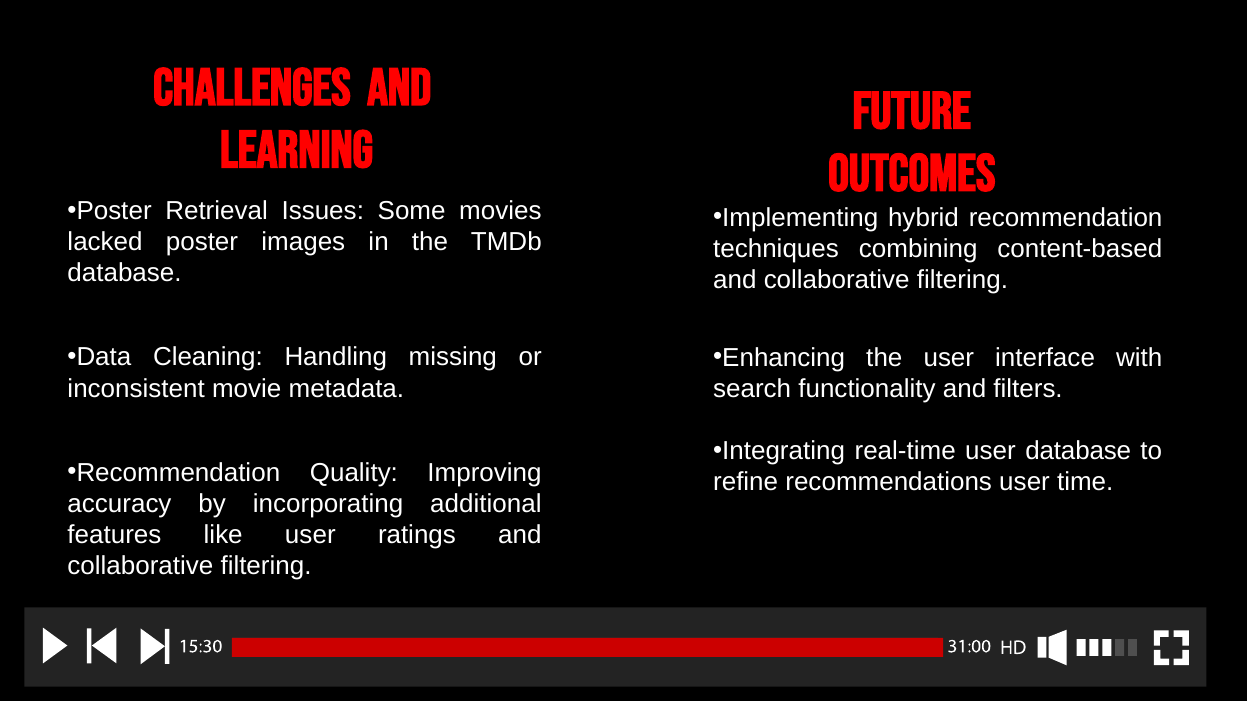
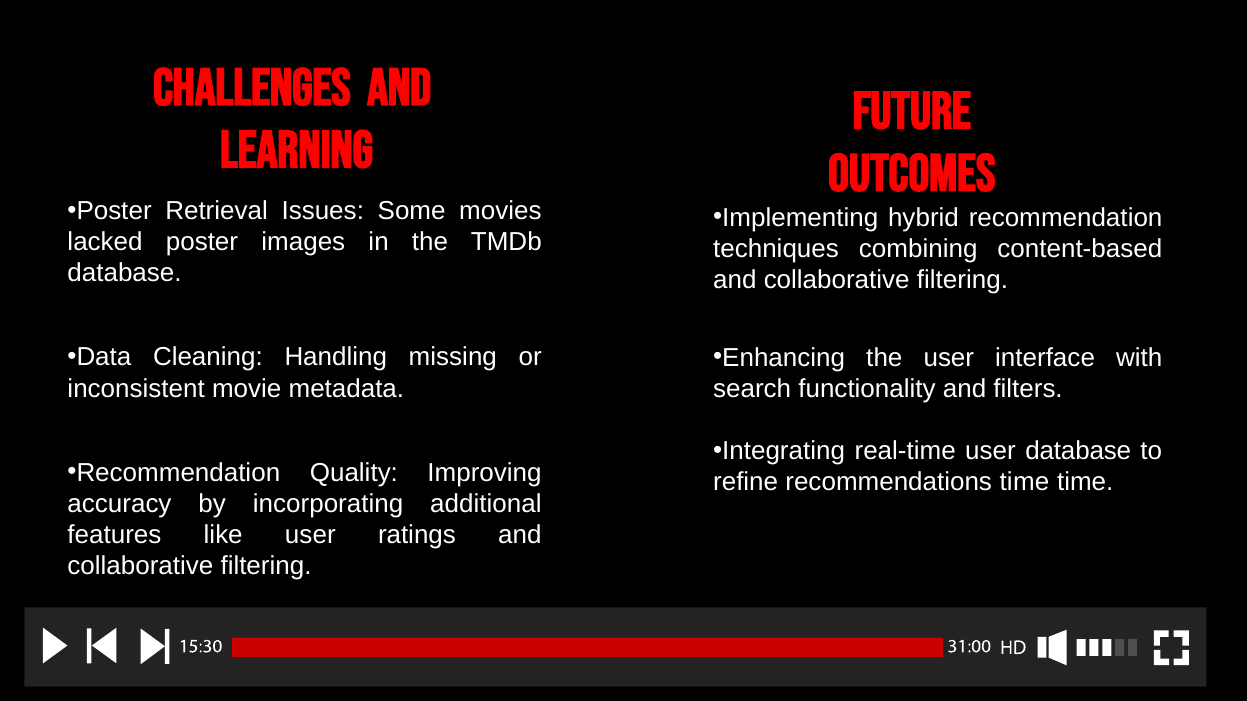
recommendations user: user -> time (1024, 483)
